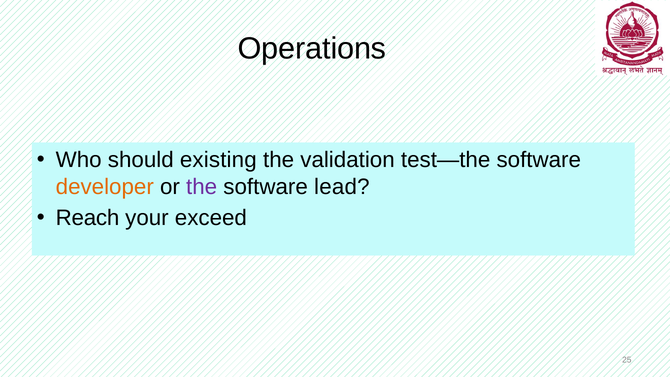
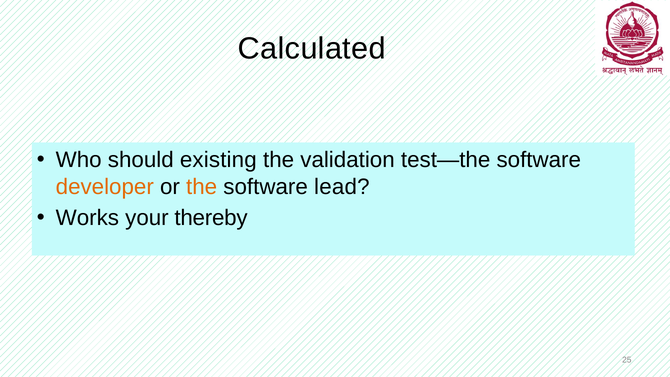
Operations: Operations -> Calculated (312, 49)
the colour: purple -> orange (202, 187)
Reach: Reach -> Works (87, 218)
exceed: exceed -> thereby (211, 218)
